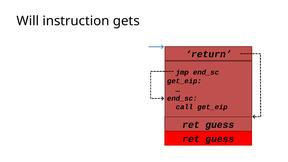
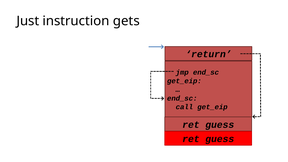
Will: Will -> Just (28, 21)
